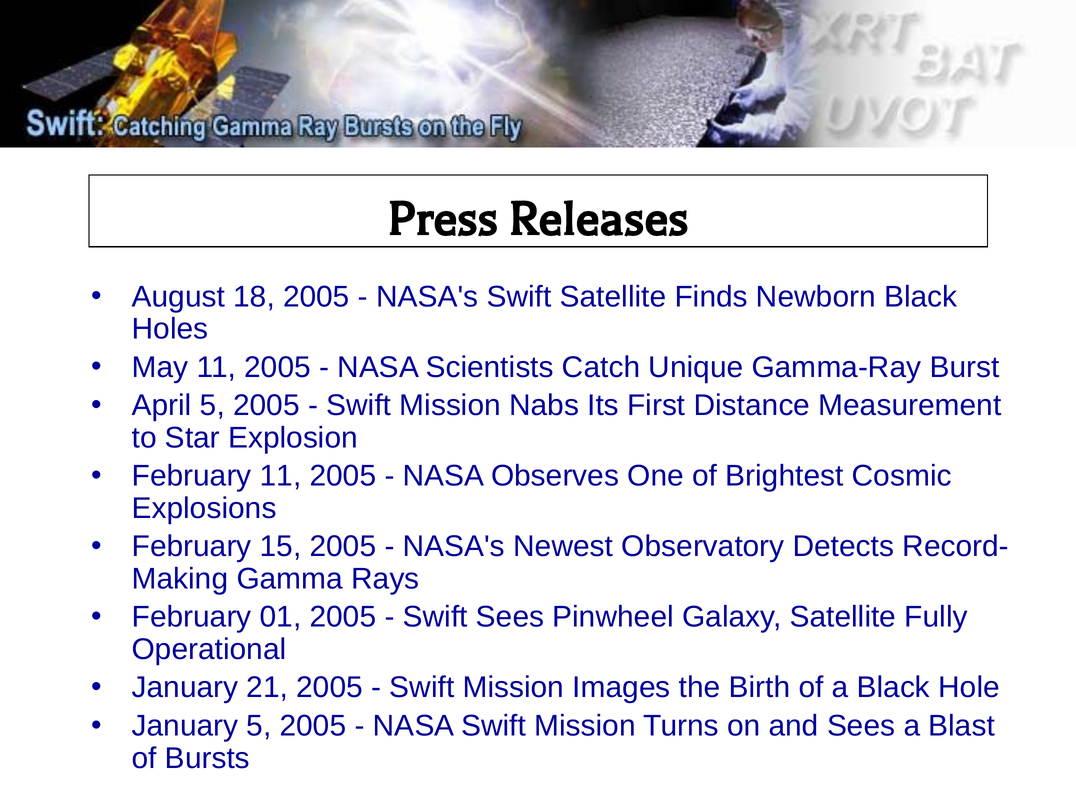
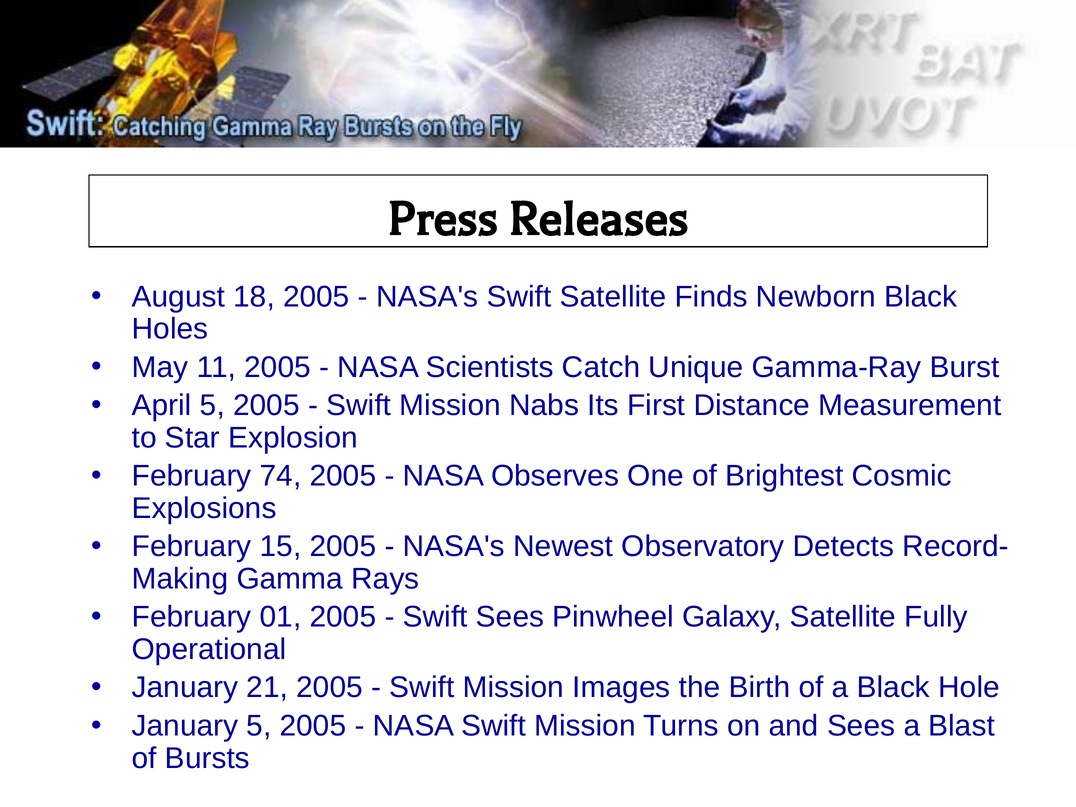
February 11: 11 -> 74 (281, 476)
